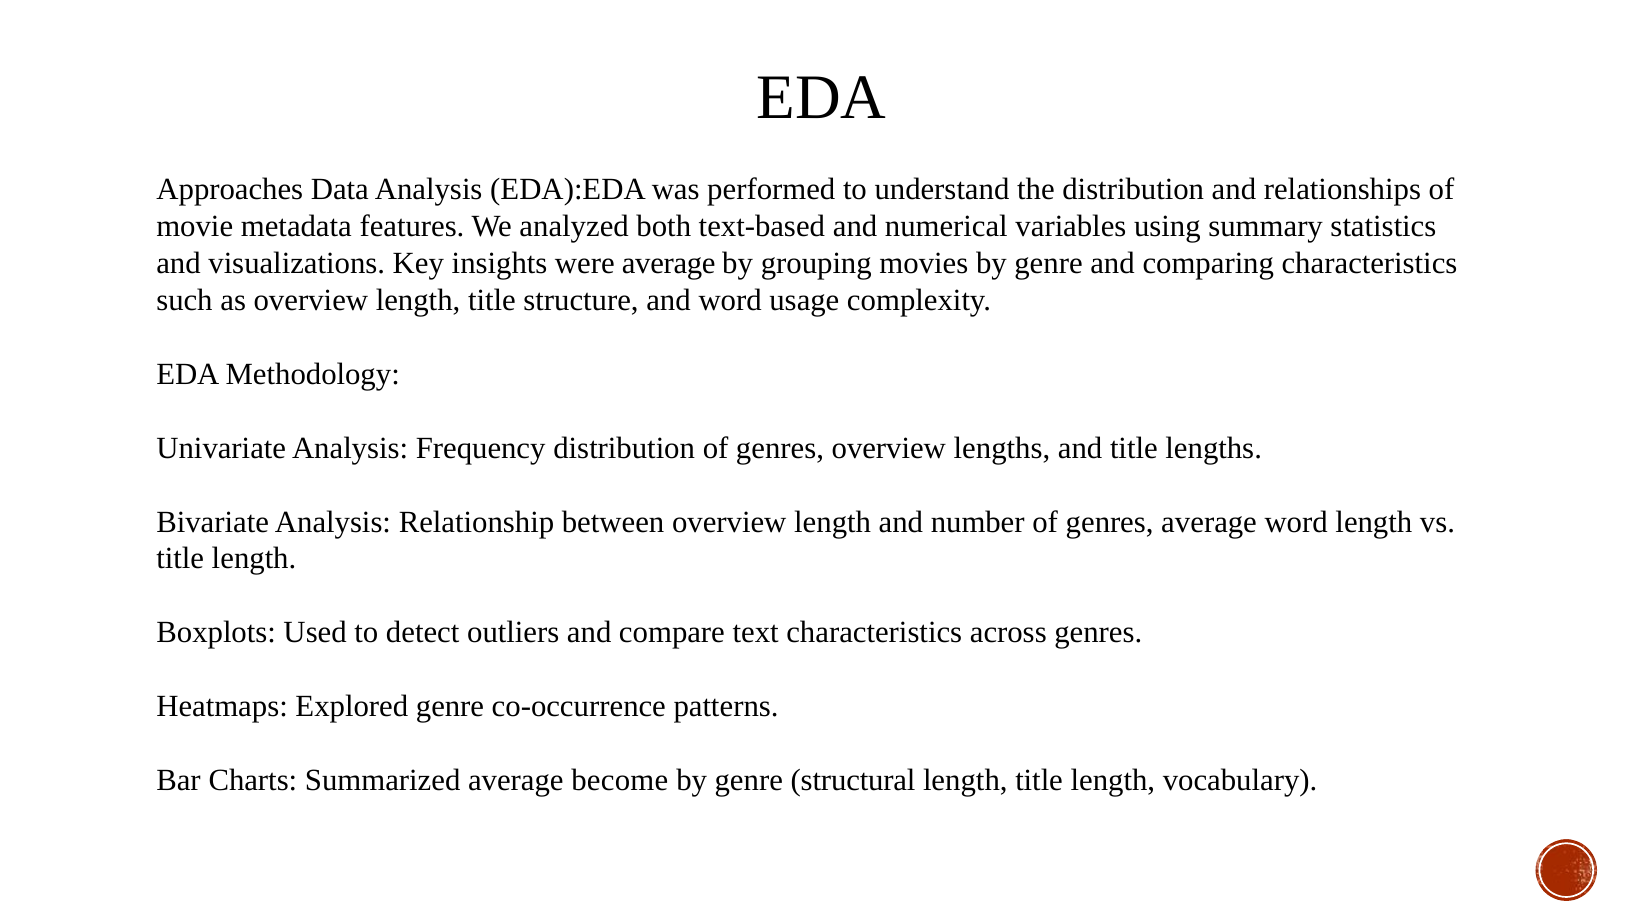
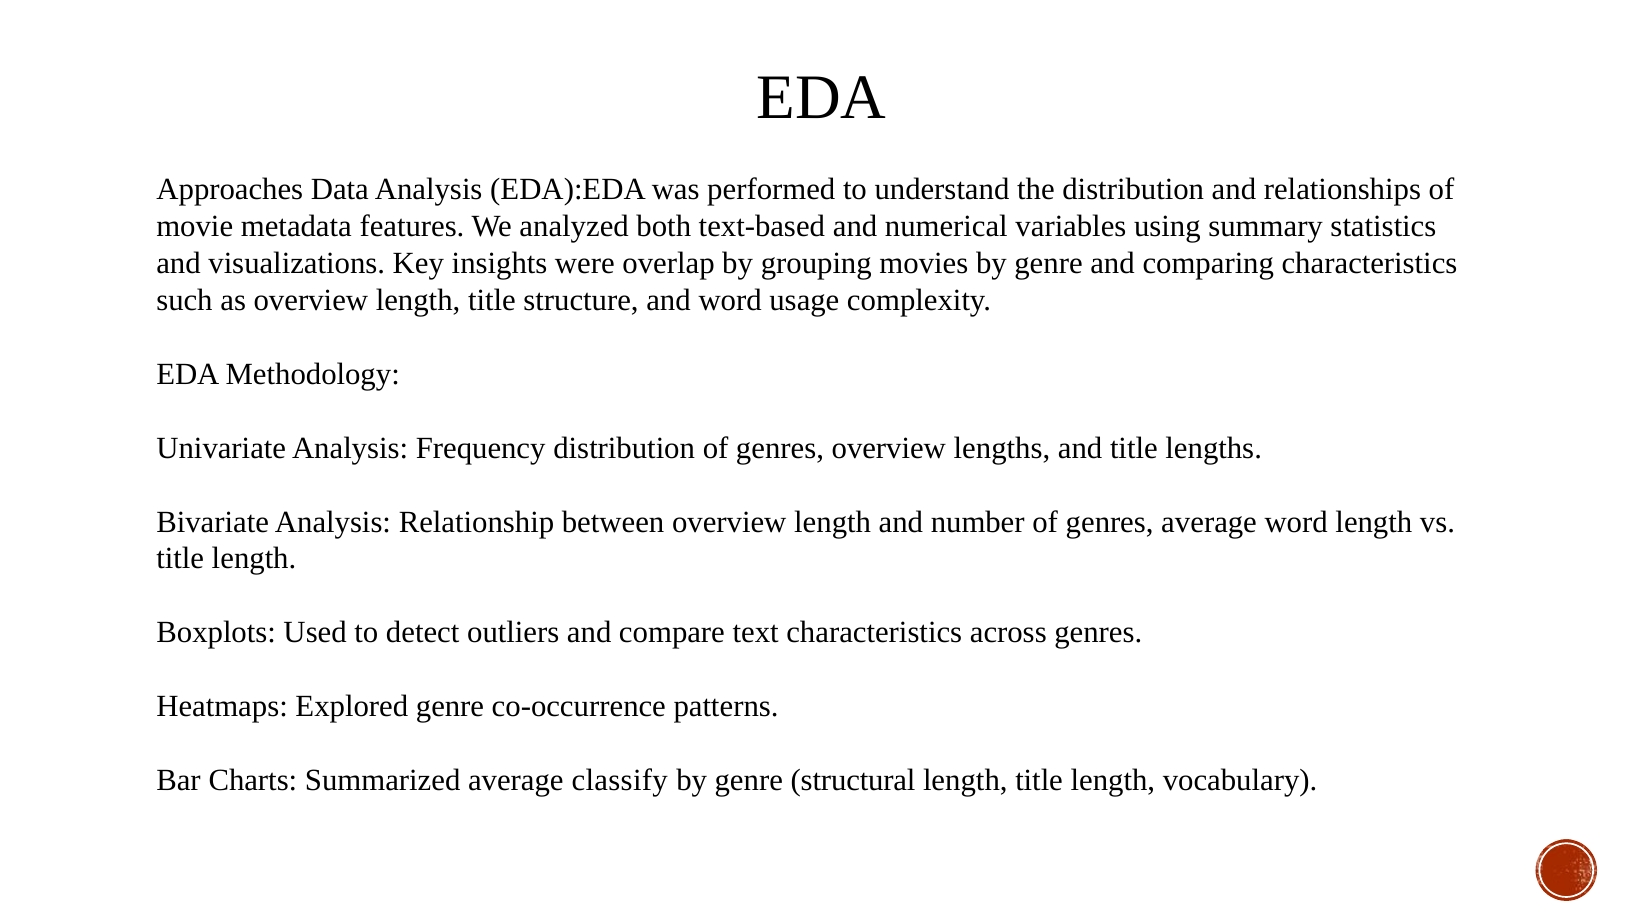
were average: average -> overlap (669, 263)
become: become -> classify (620, 780)
